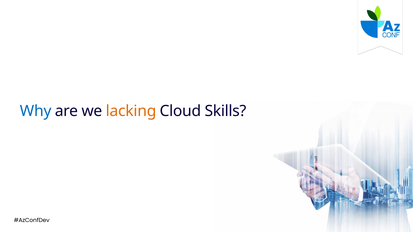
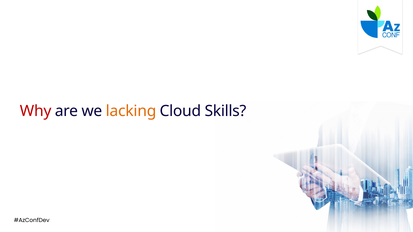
Why colour: blue -> red (36, 111)
